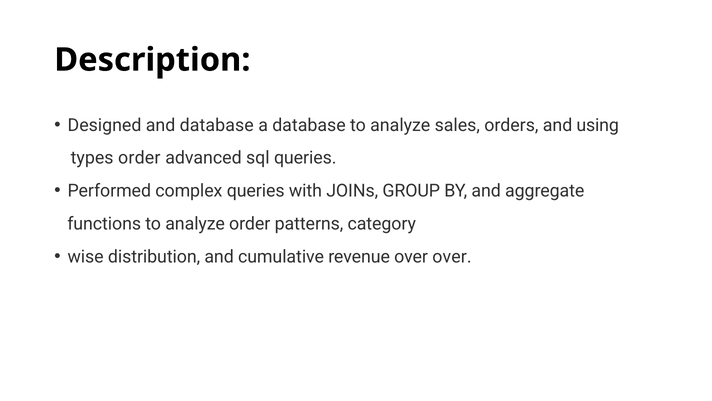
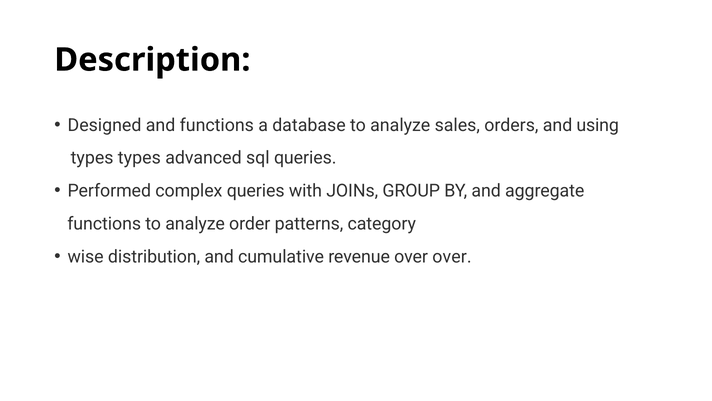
and database: database -> functions (217, 125)
types order: order -> types (139, 158)
